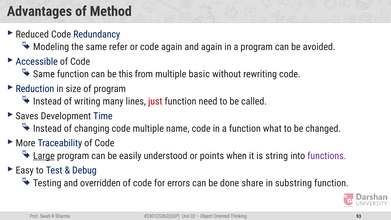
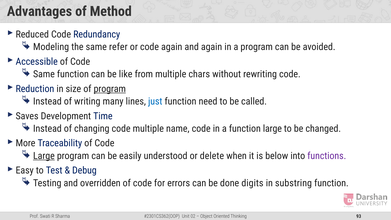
this: this -> like (126, 74)
basic: basic -> chars (199, 74)
program underline: none -> present (110, 89)
just colour: red -> blue (155, 101)
function what: what -> large (272, 129)
points: points -> delete (212, 156)
string: string -> below (277, 156)
share: share -> digits (252, 183)
